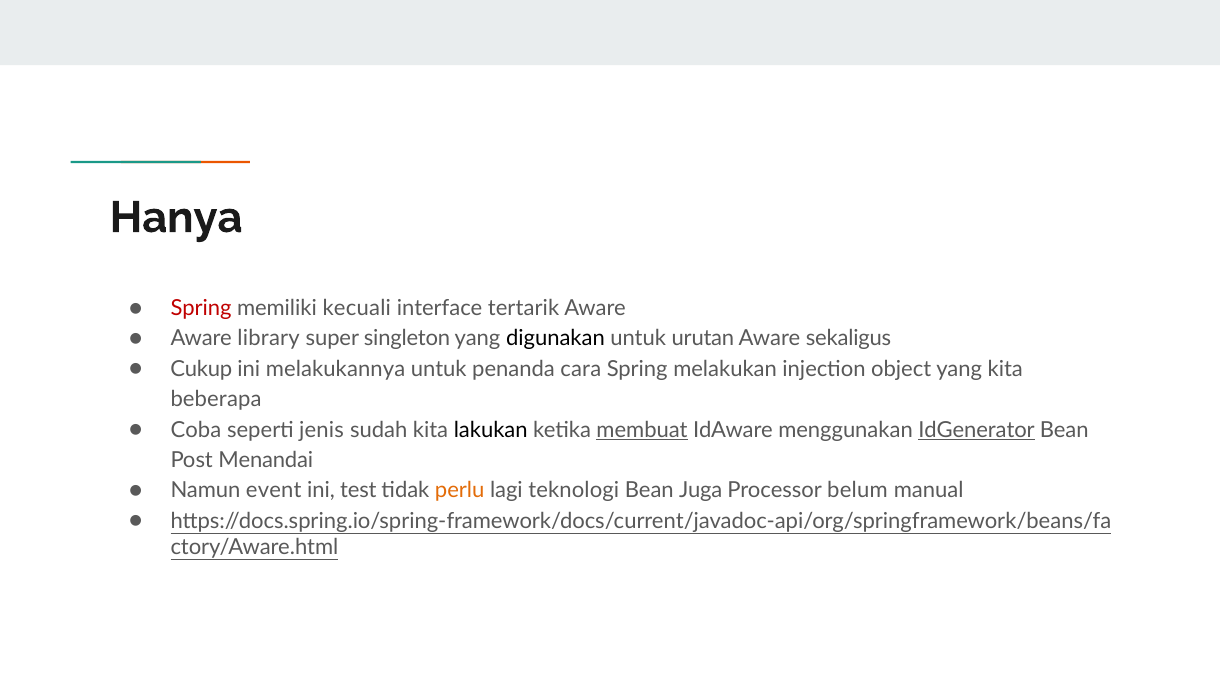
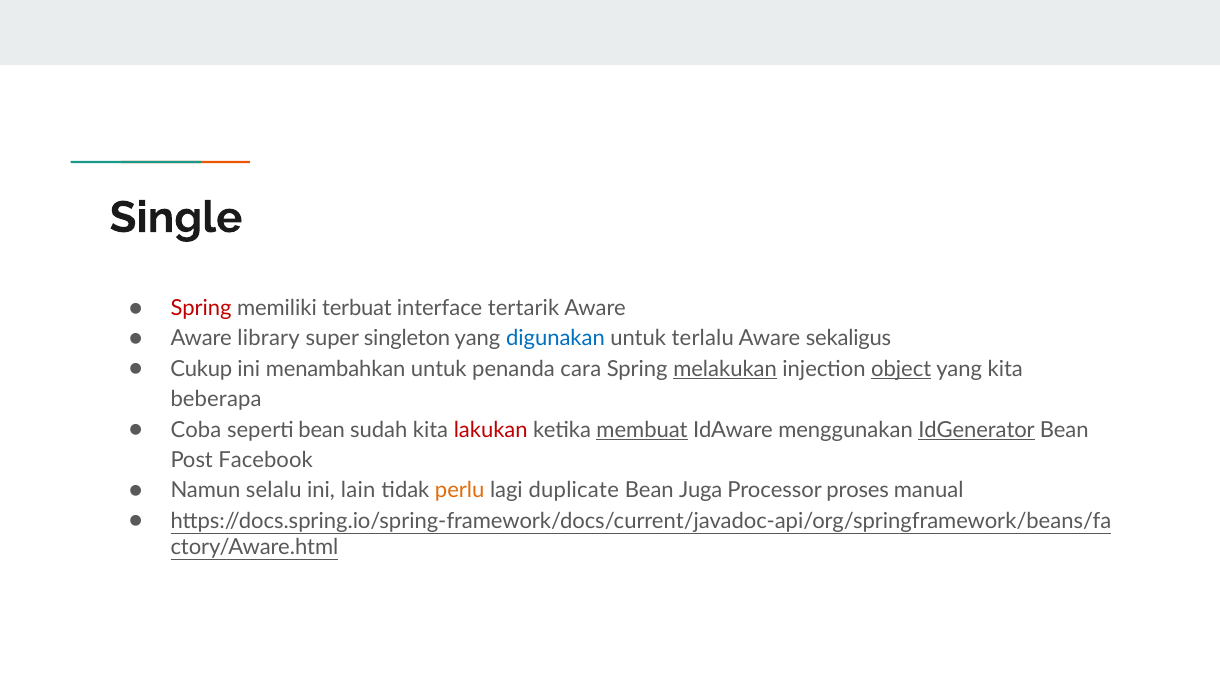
Hanya: Hanya -> Single (176, 218)
kecuali: kecuali -> terbuat (357, 308)
digunakan colour: black -> blue (555, 339)
urutan: urutan -> terlalu (703, 339)
melakukannya: melakukannya -> menambahkan (336, 369)
melakukan underline: none -> present (725, 369)
object underline: none -> present (901, 369)
seperti jenis: jenis -> bean (322, 430)
lakukan colour: black -> red (491, 430)
Menandai: Menandai -> Facebook (266, 460)
event: event -> selalu (274, 491)
test: test -> lain (358, 491)
teknologi: teknologi -> duplicate (574, 491)
belum: belum -> proses (858, 491)
